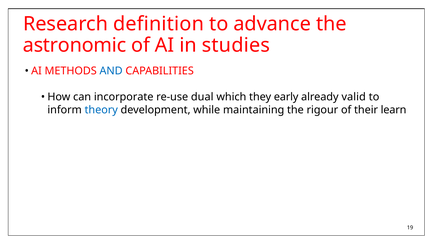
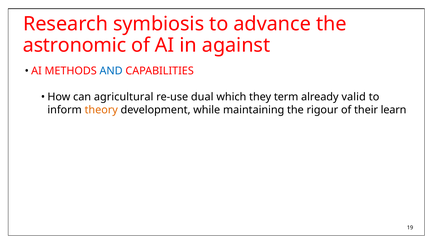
definition: definition -> symbiosis (159, 24)
studies: studies -> against (236, 45)
incorporate: incorporate -> agricultural (124, 97)
early: early -> term (286, 97)
theory colour: blue -> orange (101, 110)
